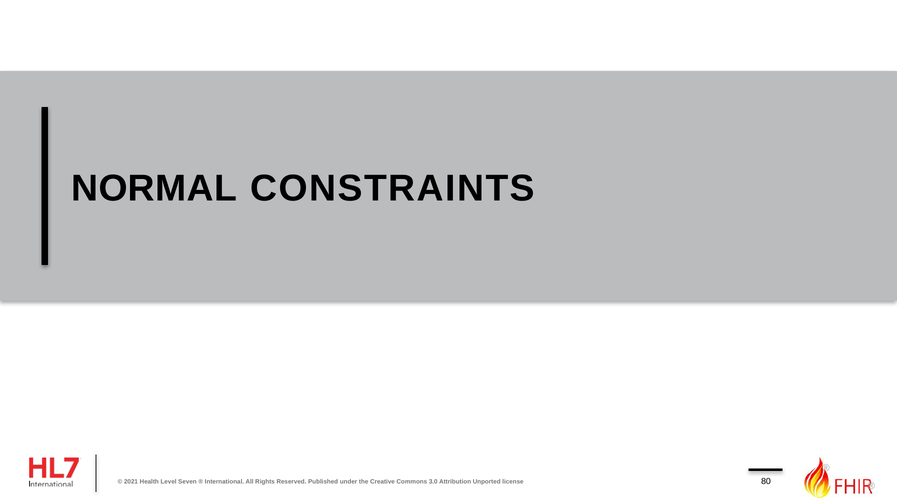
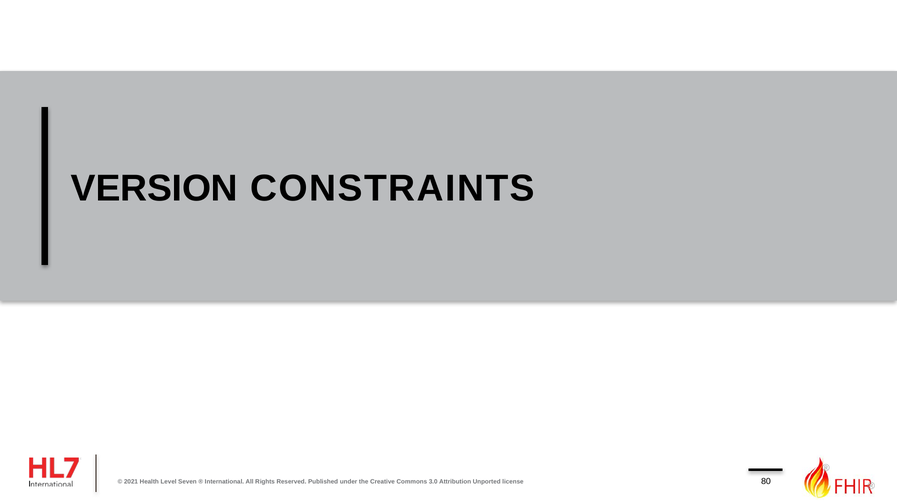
NORMAL: NORMAL -> VERSION (154, 189)
